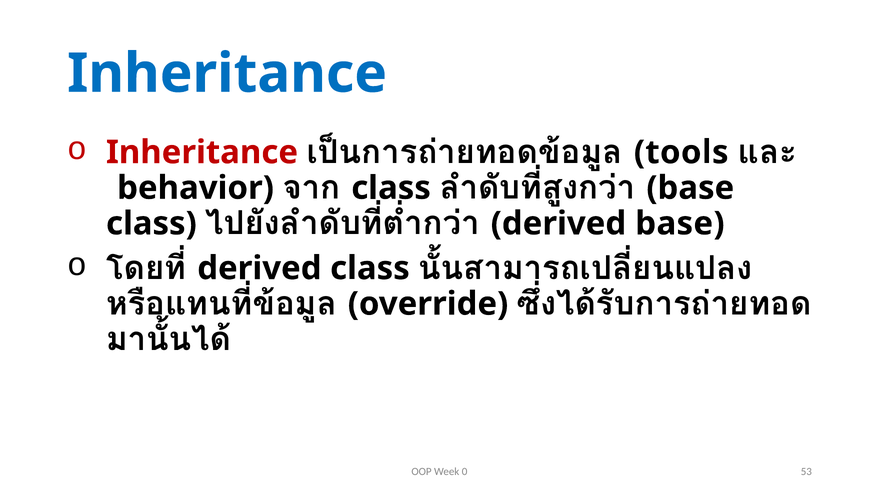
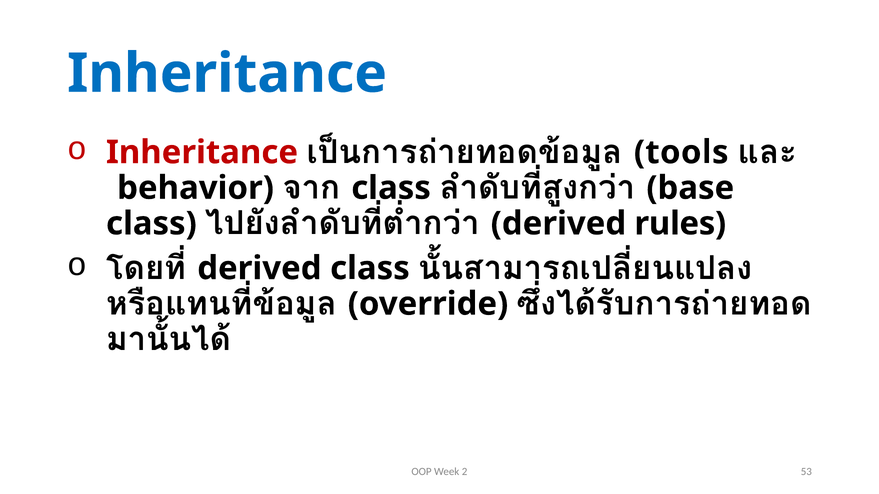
derived base: base -> rules (680, 224)
0: 0 -> 2 (465, 472)
